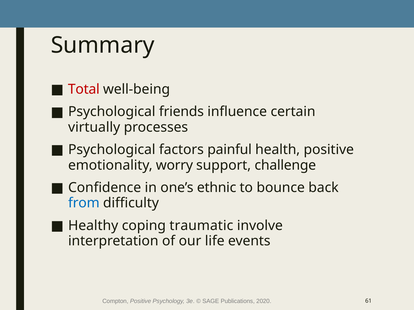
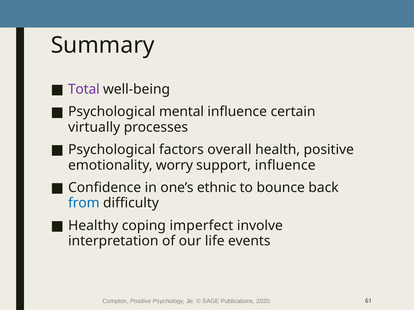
Total colour: red -> purple (84, 89)
friends: friends -> mental (181, 112)
painful: painful -> overall (229, 150)
support challenge: challenge -> influence (285, 165)
traumatic: traumatic -> imperfect (201, 226)
